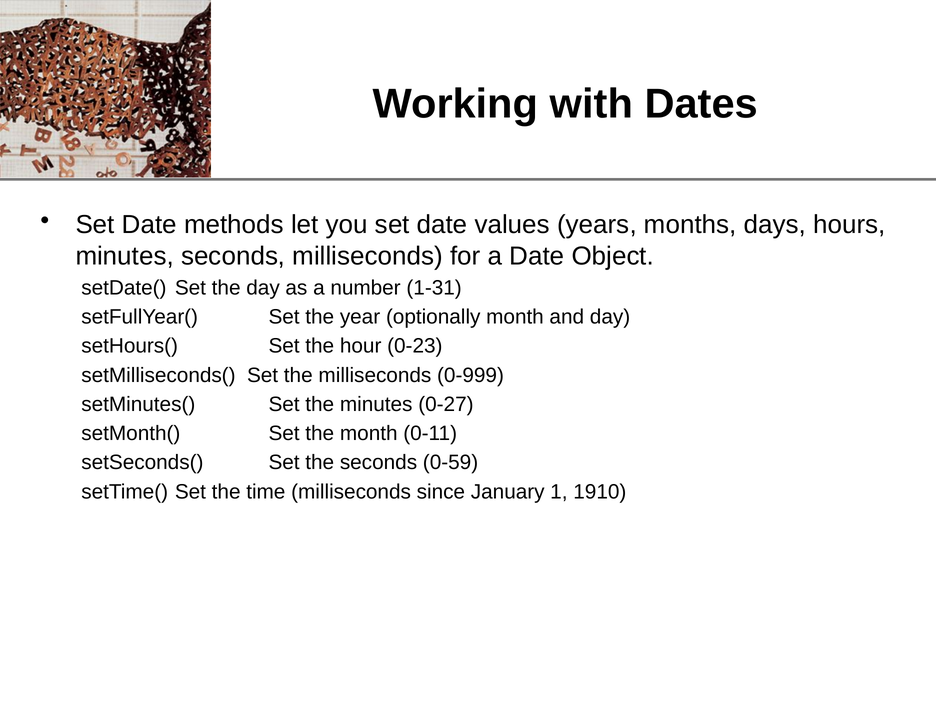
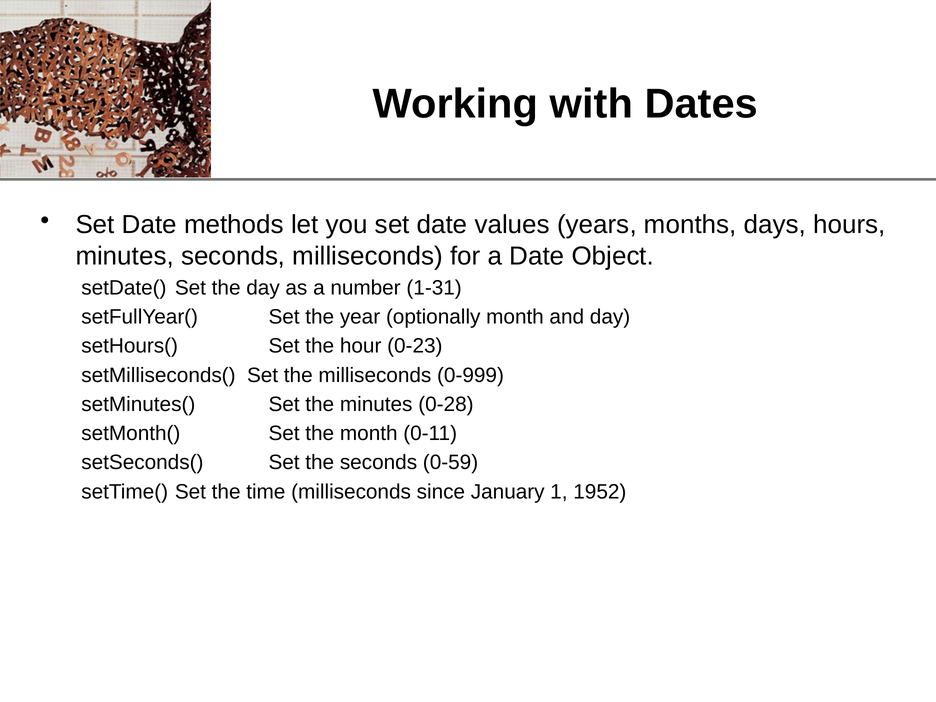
0-27: 0-27 -> 0-28 (446, 404)
1910: 1910 -> 1952 (600, 492)
